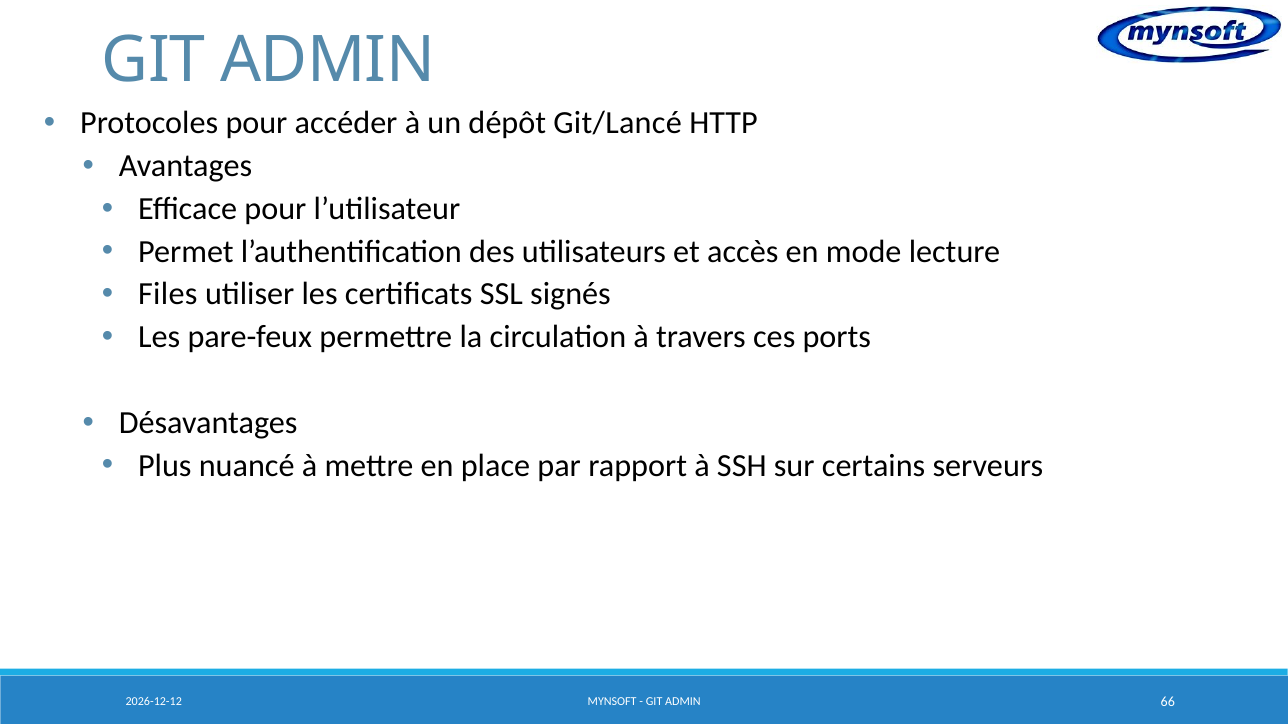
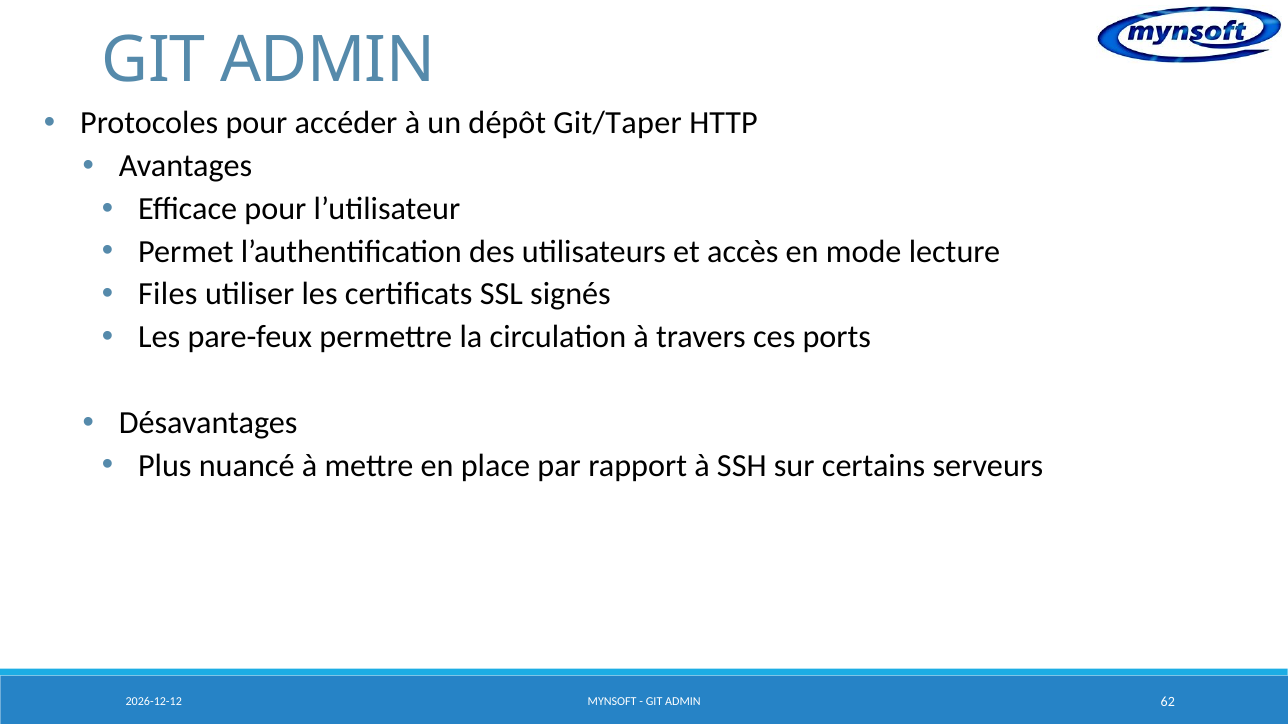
Git/Lancé: Git/Lancé -> Git/Taper (618, 123)
66: 66 -> 62 (1168, 703)
